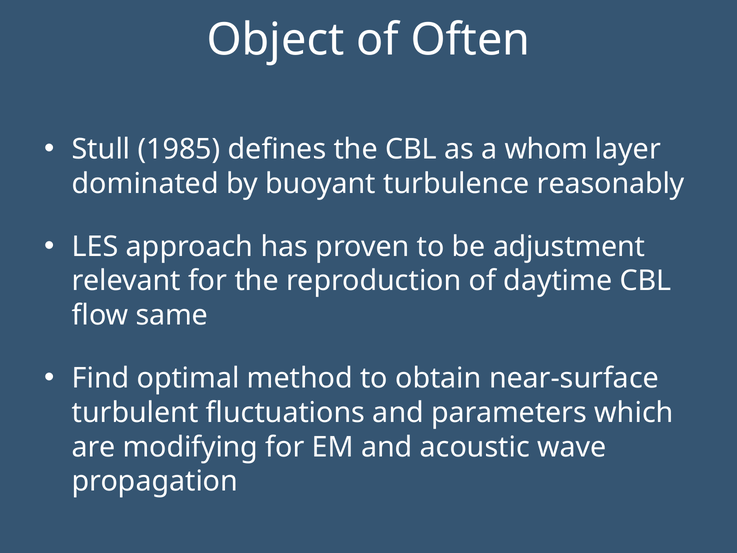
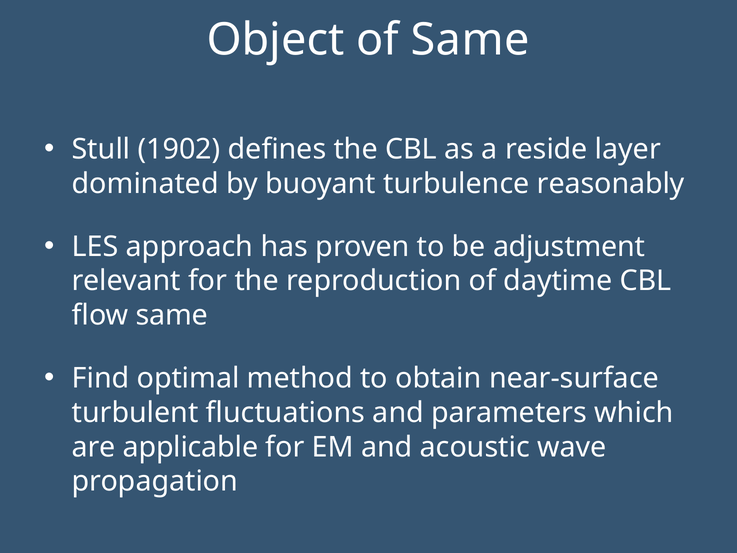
of Often: Often -> Same (470, 40)
1985: 1985 -> 1902 (179, 149)
whom: whom -> reside (546, 149)
modifying: modifying -> applicable (190, 447)
